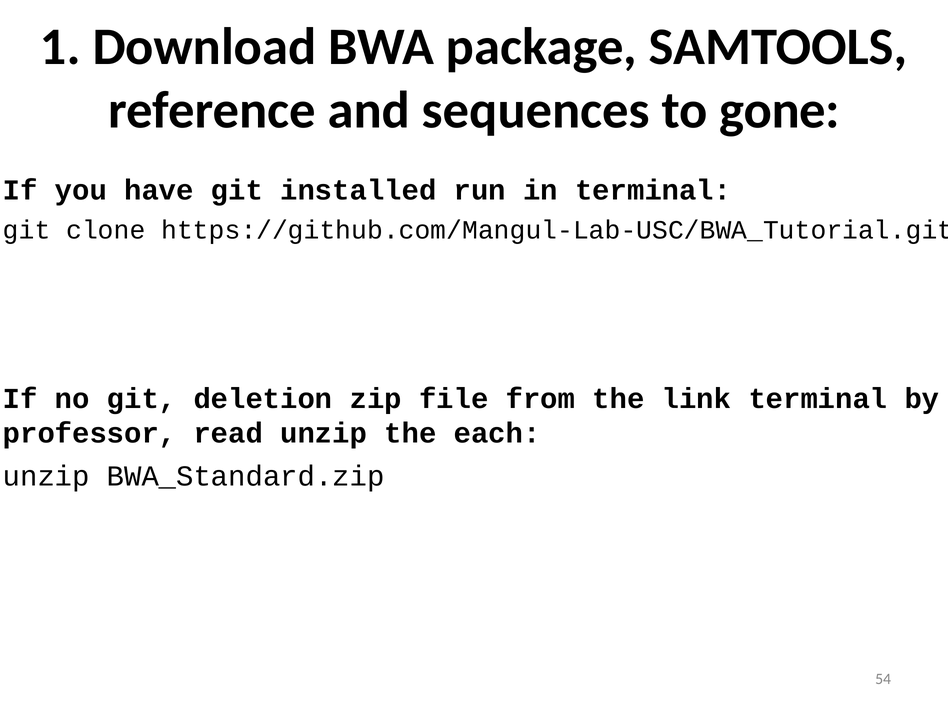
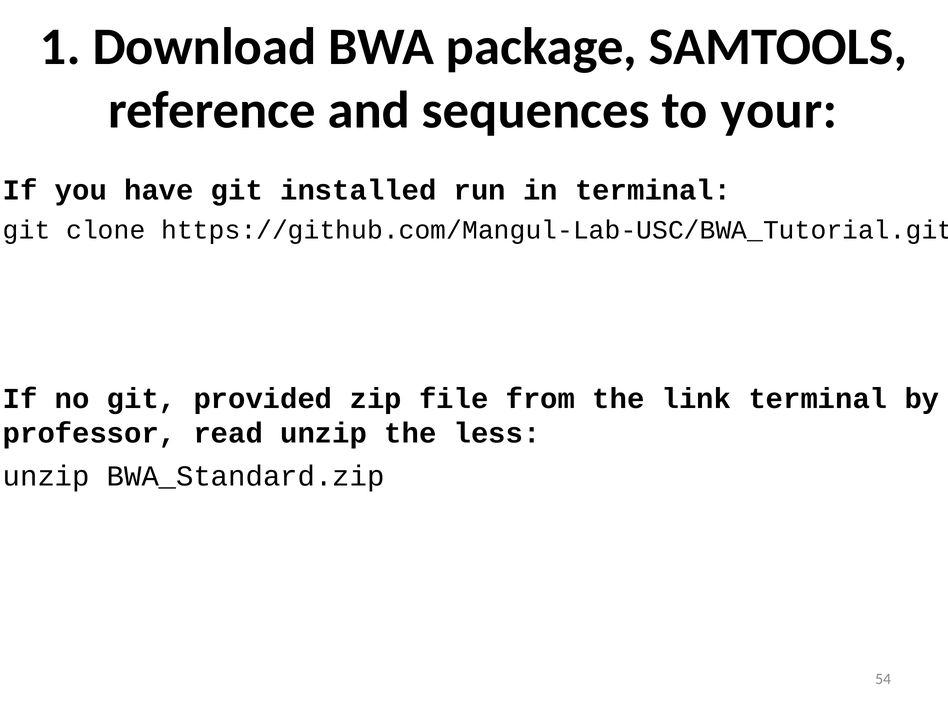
gone: gone -> your (779, 110)
deletion: deletion -> provided (263, 399)
each: each -> less (497, 433)
